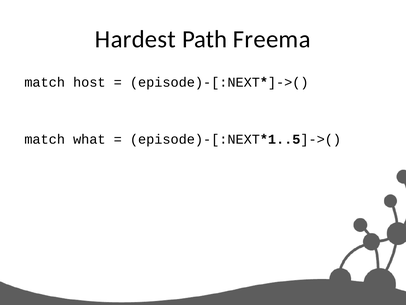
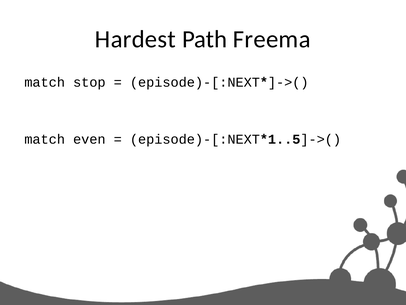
host: host -> stop (89, 82)
what: what -> even (89, 139)
